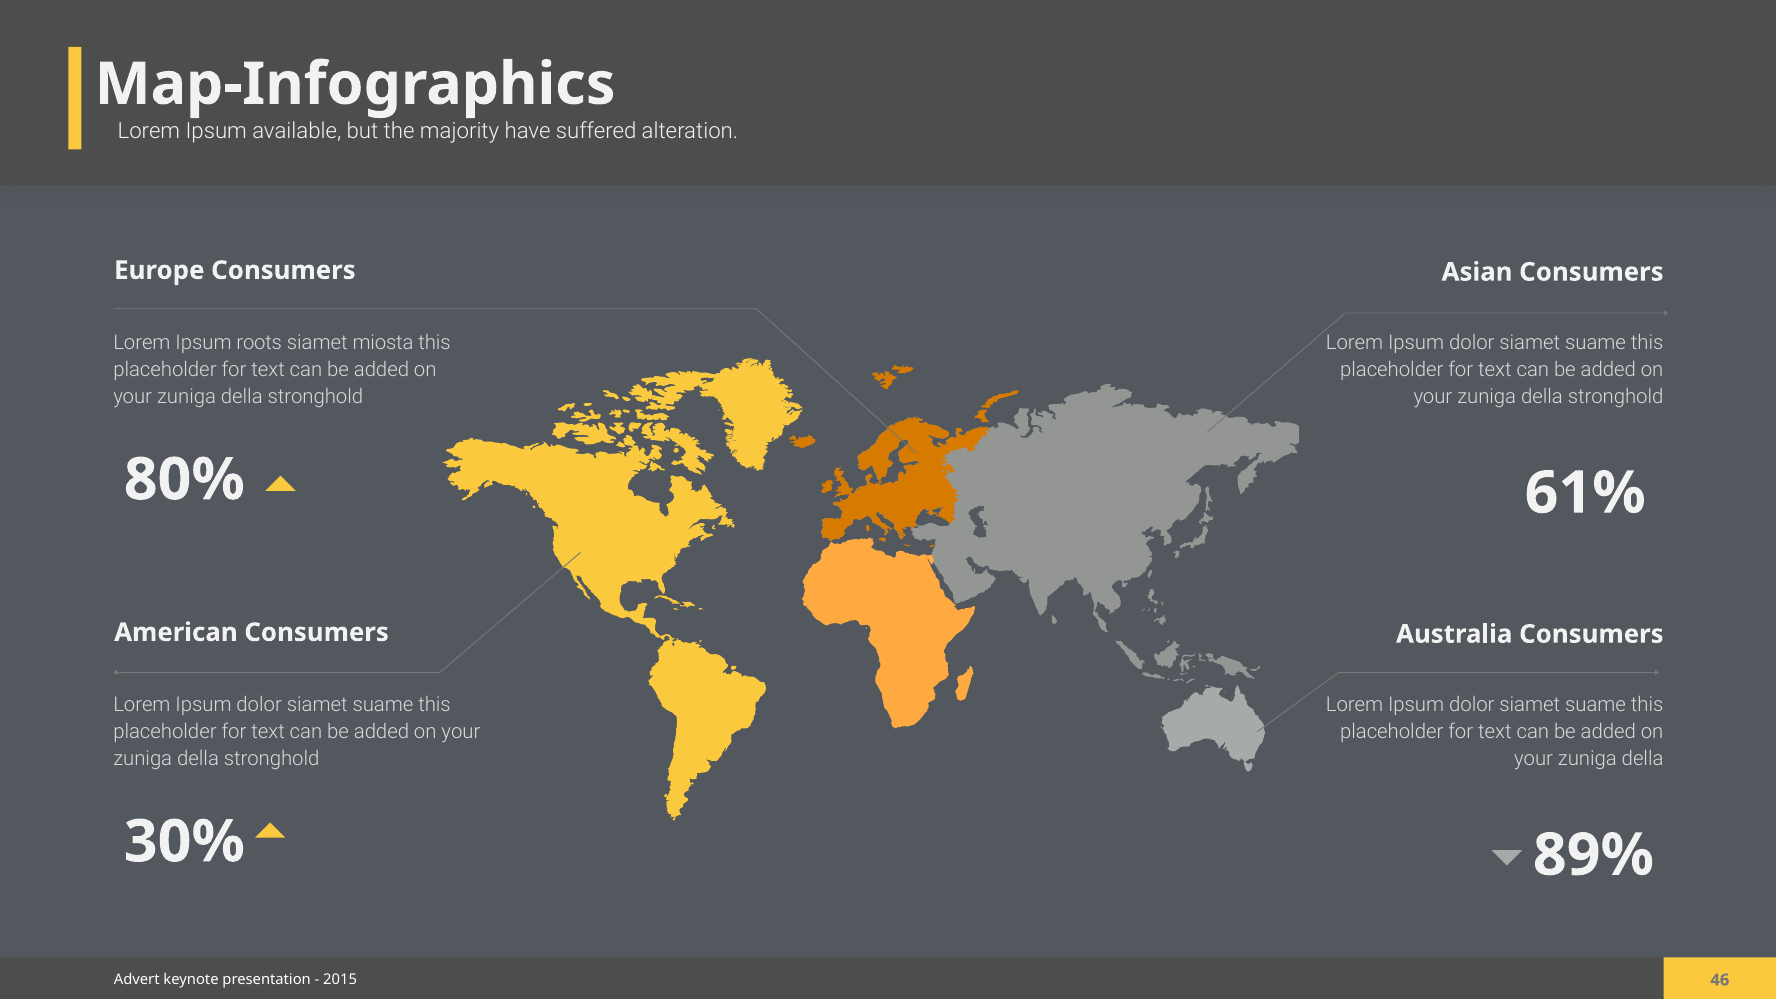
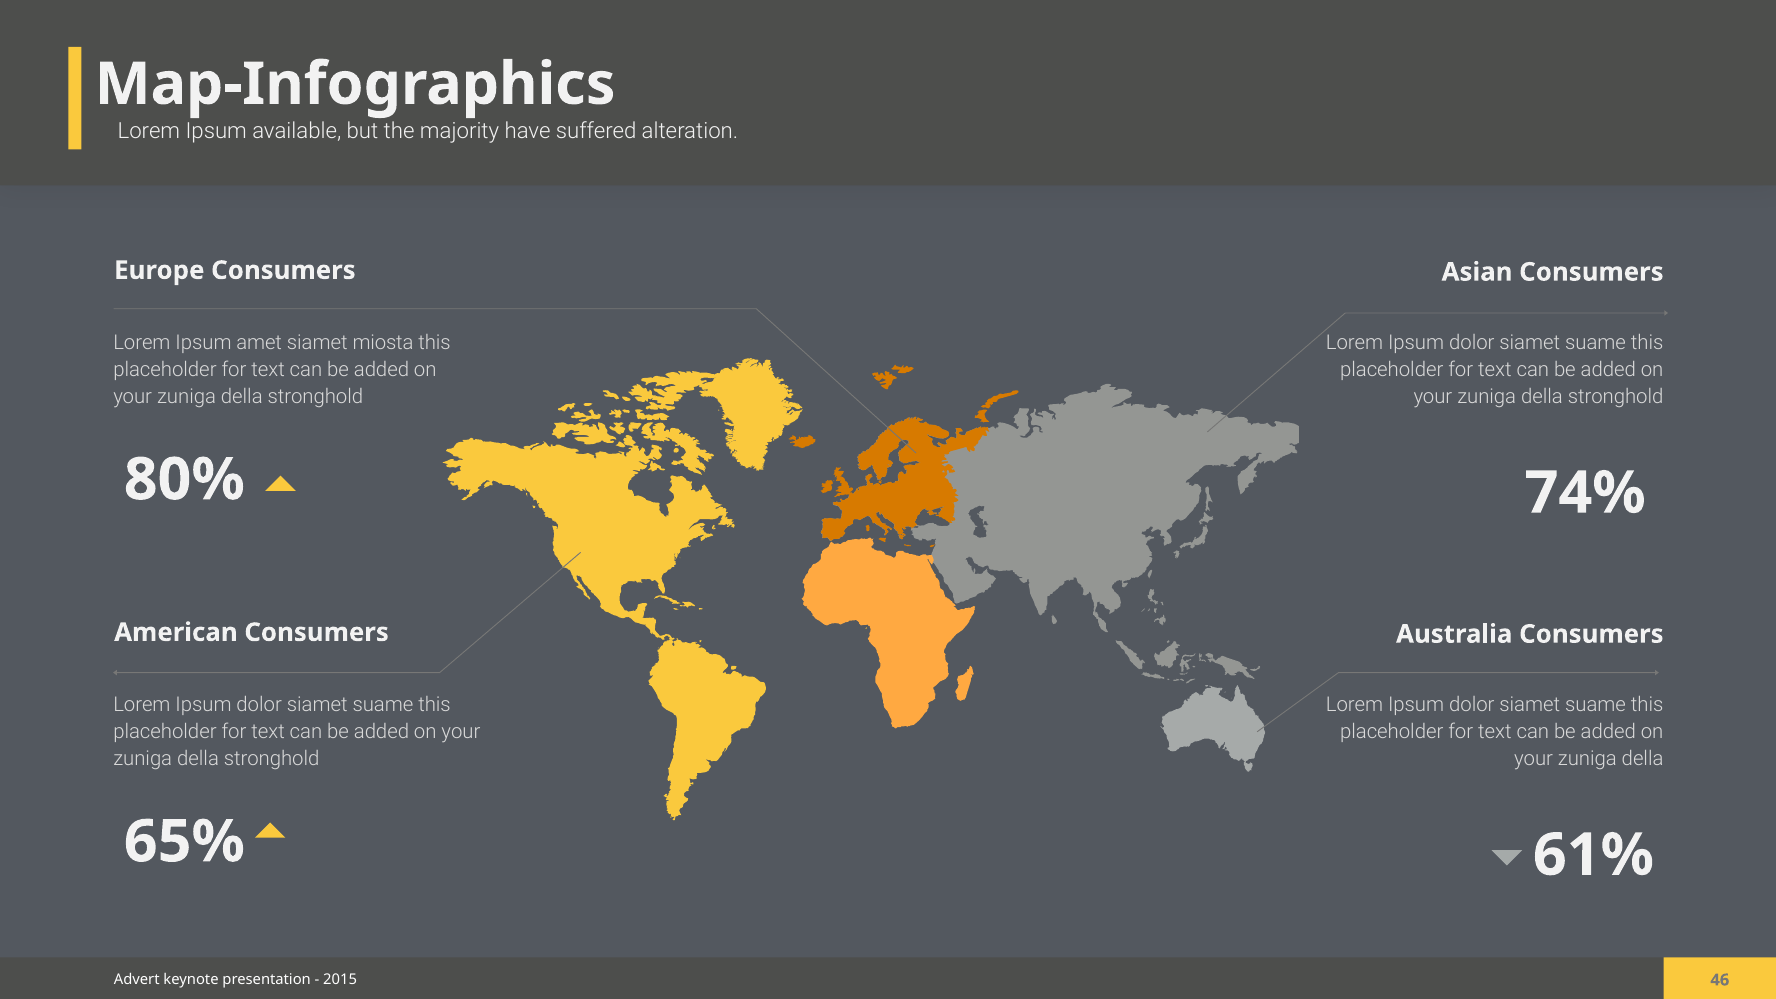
roots: roots -> amet (259, 343)
61%: 61% -> 74% (1585, 493)
30%: 30% -> 65% (184, 842)
89%: 89% -> 61% (1593, 855)
